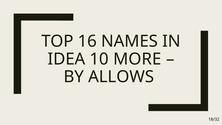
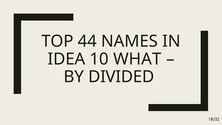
16: 16 -> 44 (87, 41)
MORE: MORE -> WHAT (137, 59)
ALLOWS: ALLOWS -> DIVIDED (121, 77)
